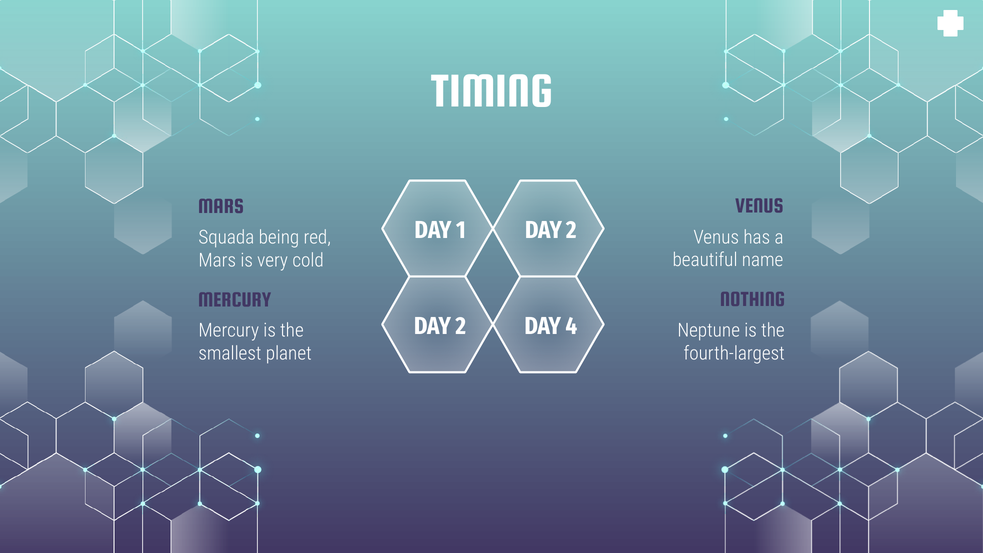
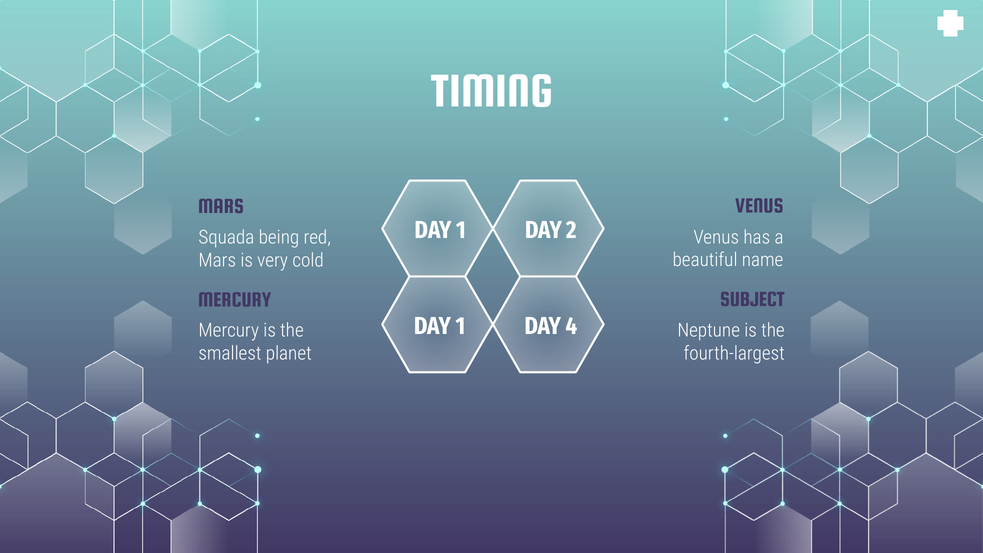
NOTHING: NOTHING -> SUBJECT (752, 299)
2: 2 -> 1 (461, 326)
